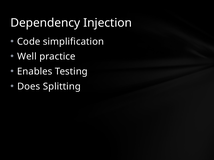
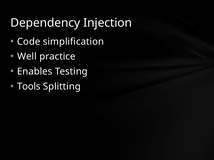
Does: Does -> Tools (29, 87)
